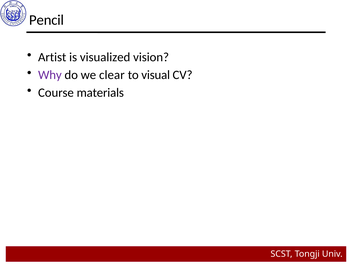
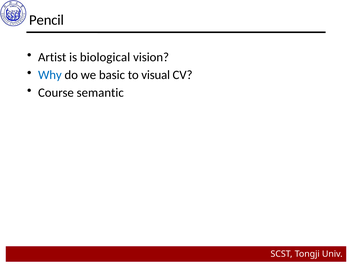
visualized: visualized -> biological (105, 57)
Why colour: purple -> blue (50, 75)
clear: clear -> basic (112, 75)
materials: materials -> semantic (100, 93)
